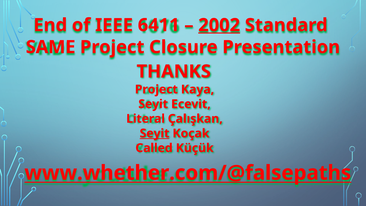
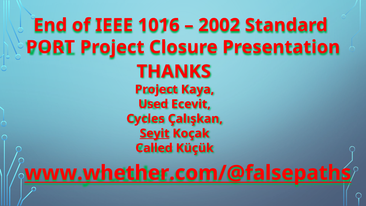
6411: 6411 -> 1016 (159, 25)
2002 underline: present -> none (219, 25)
SAME: SAME -> PORT (50, 47)
Seyit: Seyit -> Used (153, 104)
Literal: Literal -> Cycles (146, 119)
